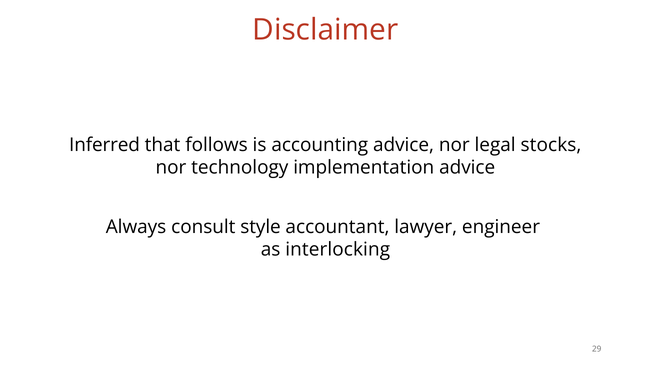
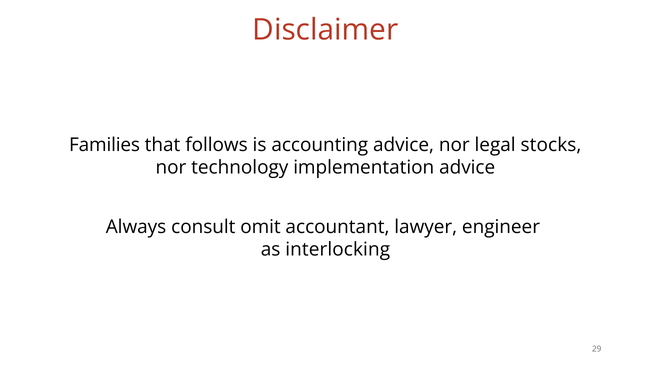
Inferred: Inferred -> Families (105, 145)
style: style -> omit (261, 227)
